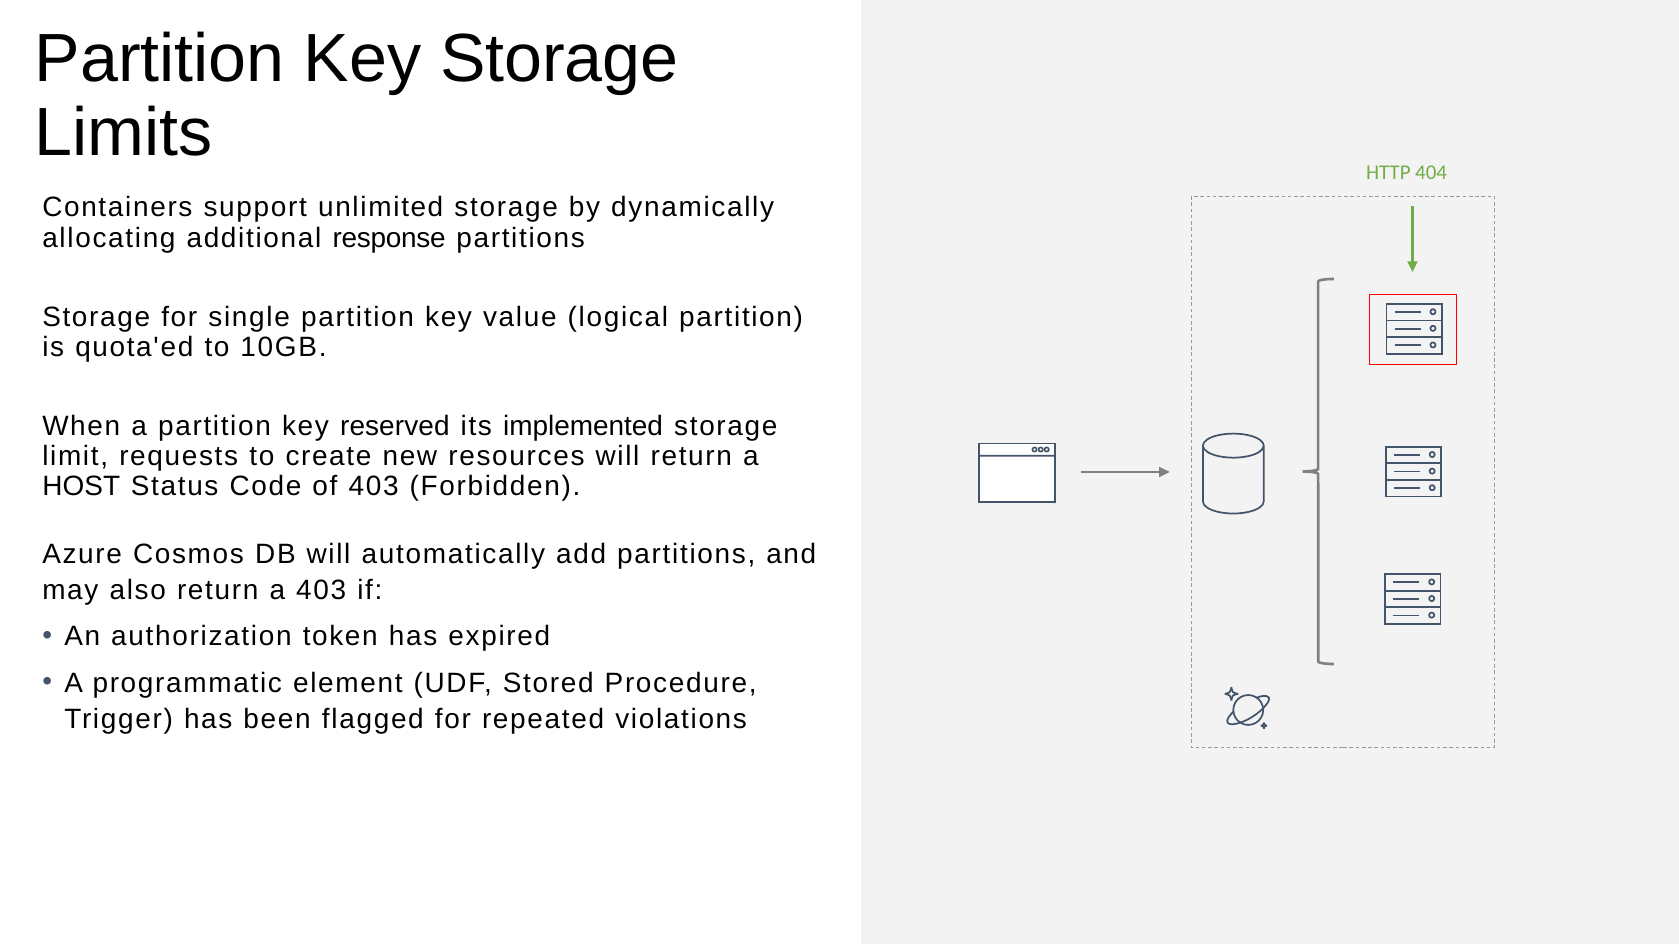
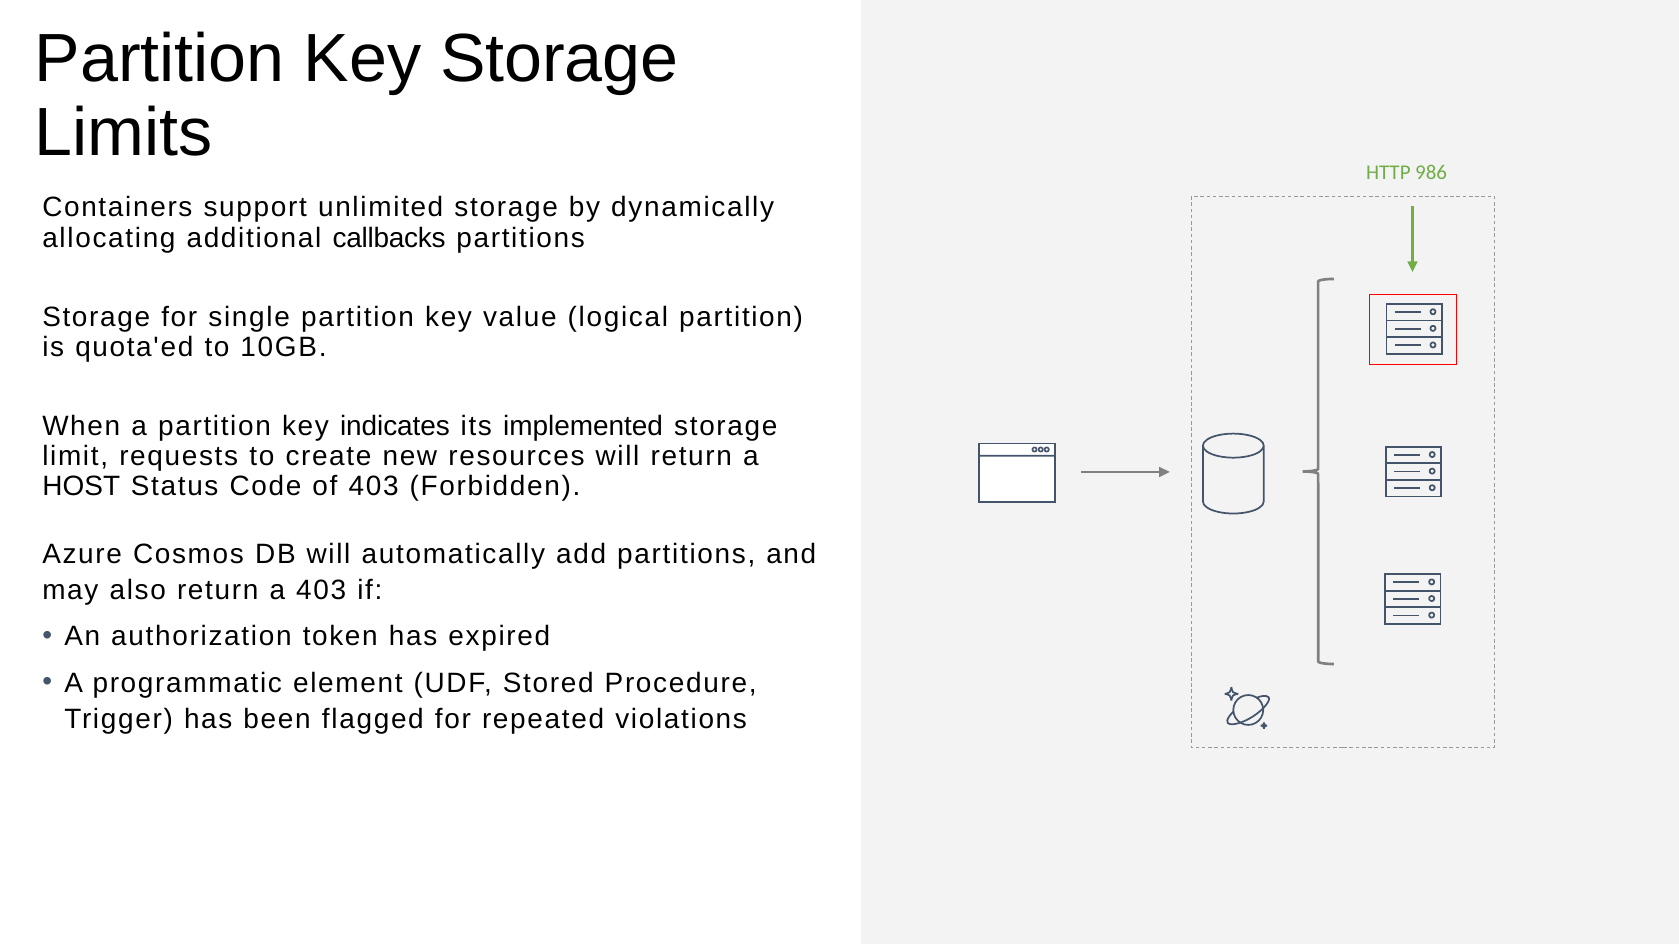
404: 404 -> 986 (1431, 173)
response: response -> callbacks (389, 238)
reserved: reserved -> indicates (395, 427)
